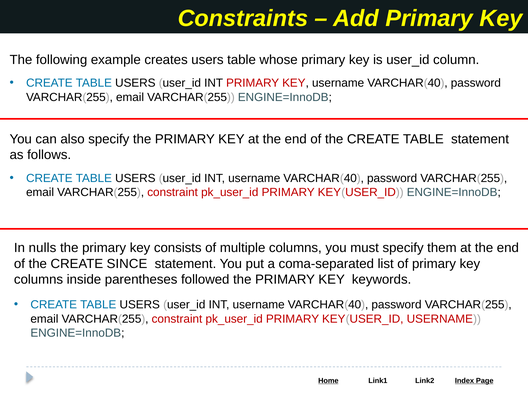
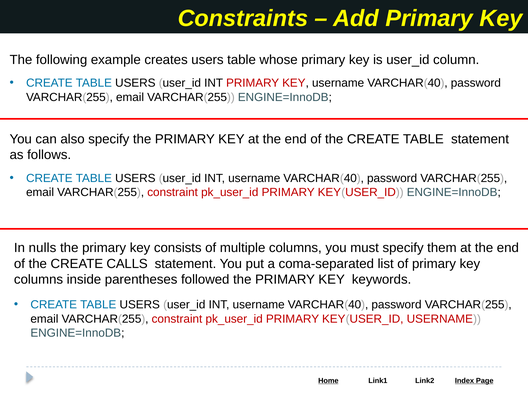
SINCE: SINCE -> CALLS (127, 264)
